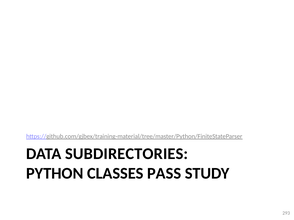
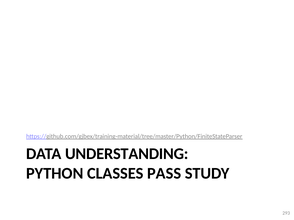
SUBDIRECTORIES: SUBDIRECTORIES -> UNDERSTANDING (127, 154)
